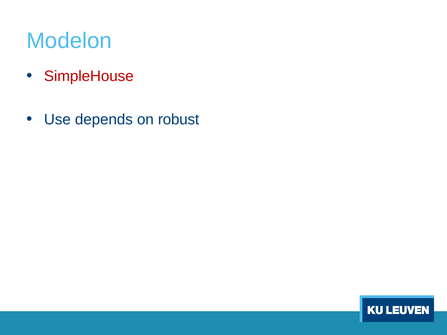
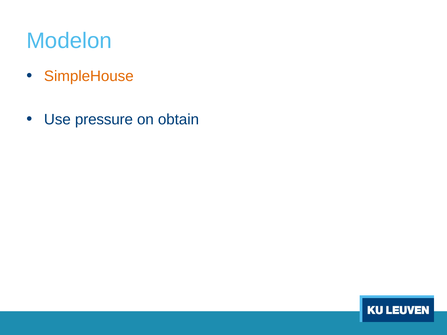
SimpleHouse colour: red -> orange (89, 76)
depends: depends -> pressure (104, 120)
robust: robust -> obtain (178, 120)
